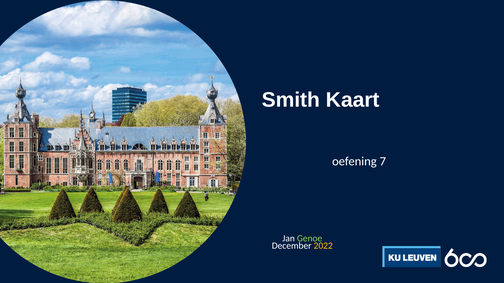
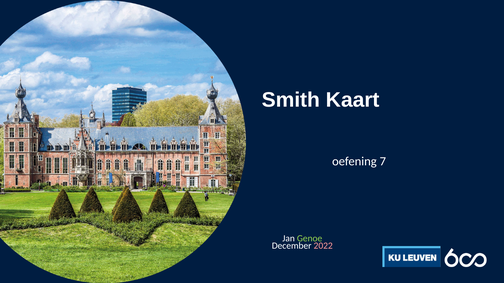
2022 colour: yellow -> pink (323, 246)
